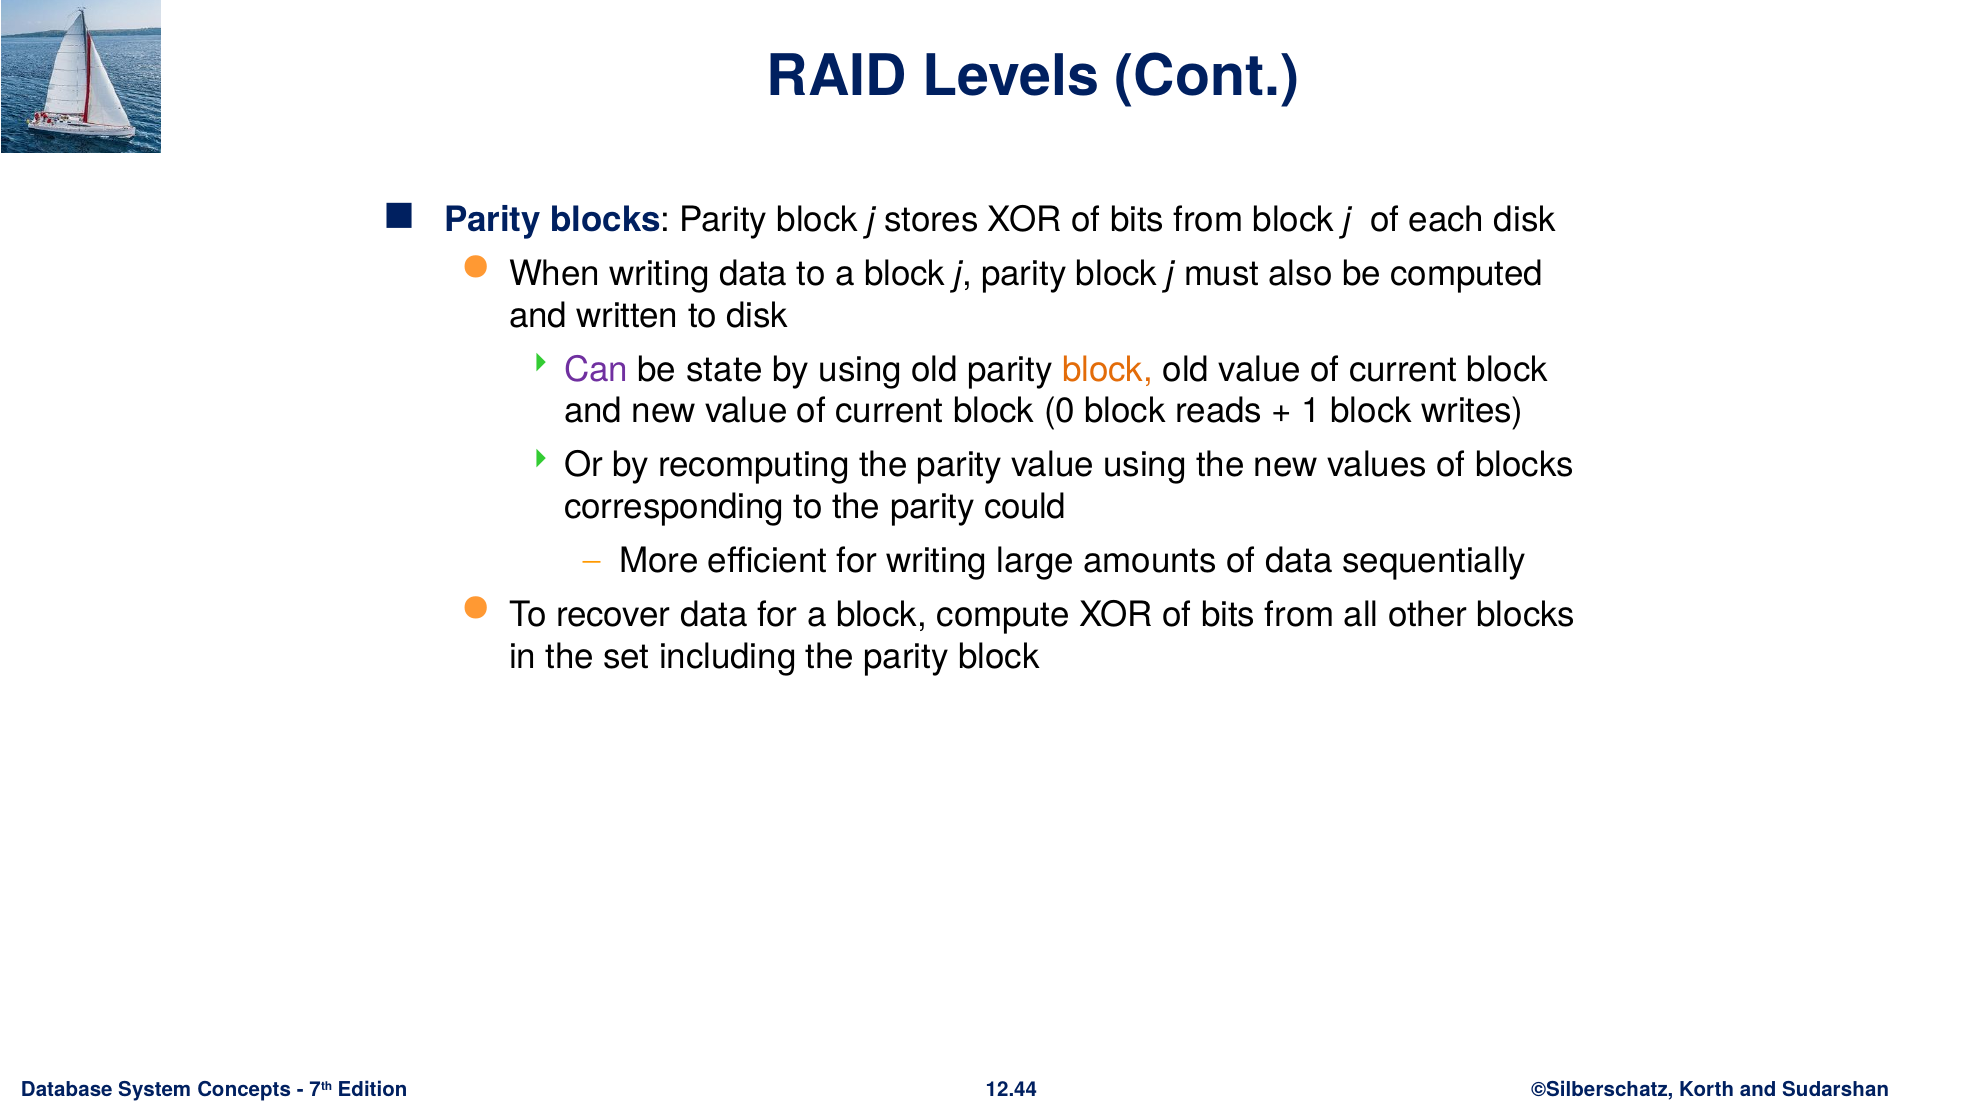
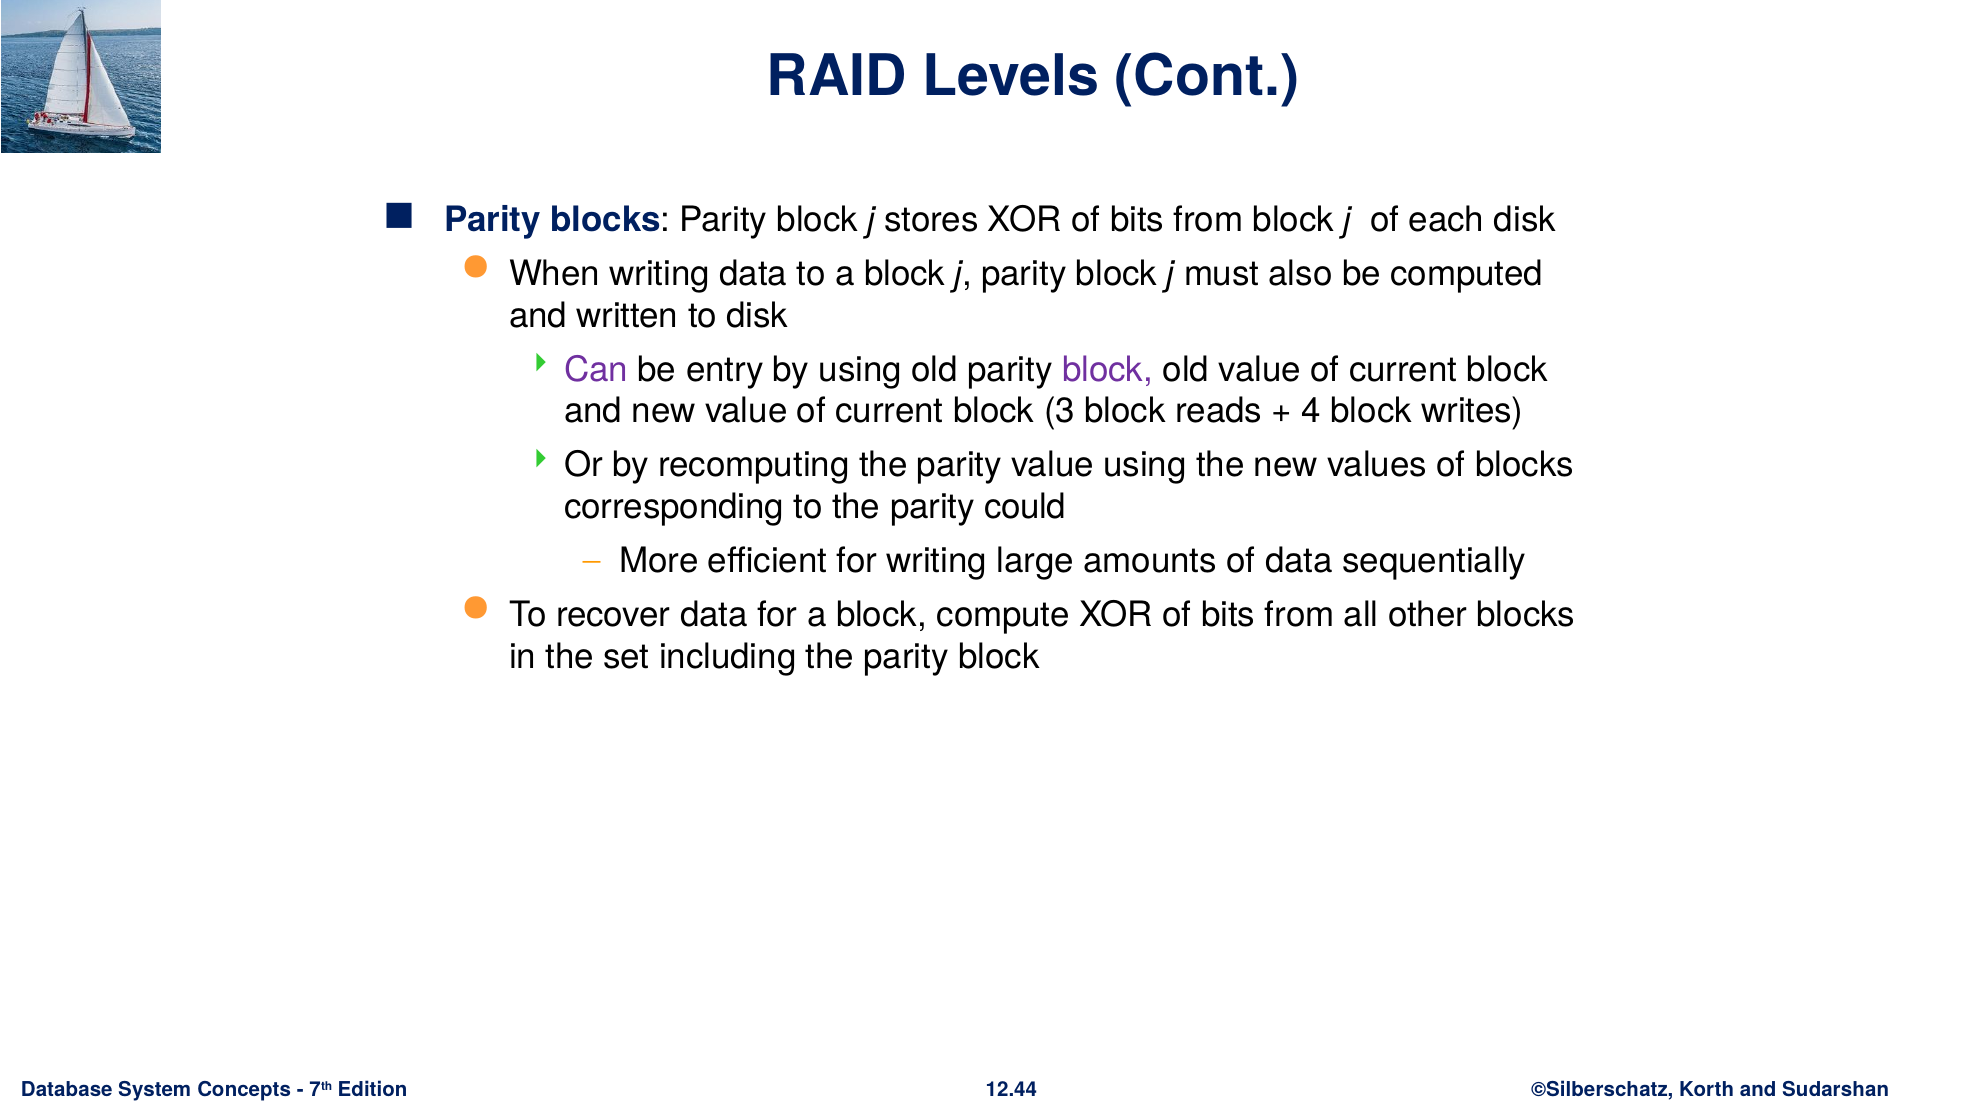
state: state -> entry (725, 370)
block colour: orange -> purple (1108, 370)
0: 0 -> 3 (1060, 411)
1: 1 -> 4 (1311, 411)
